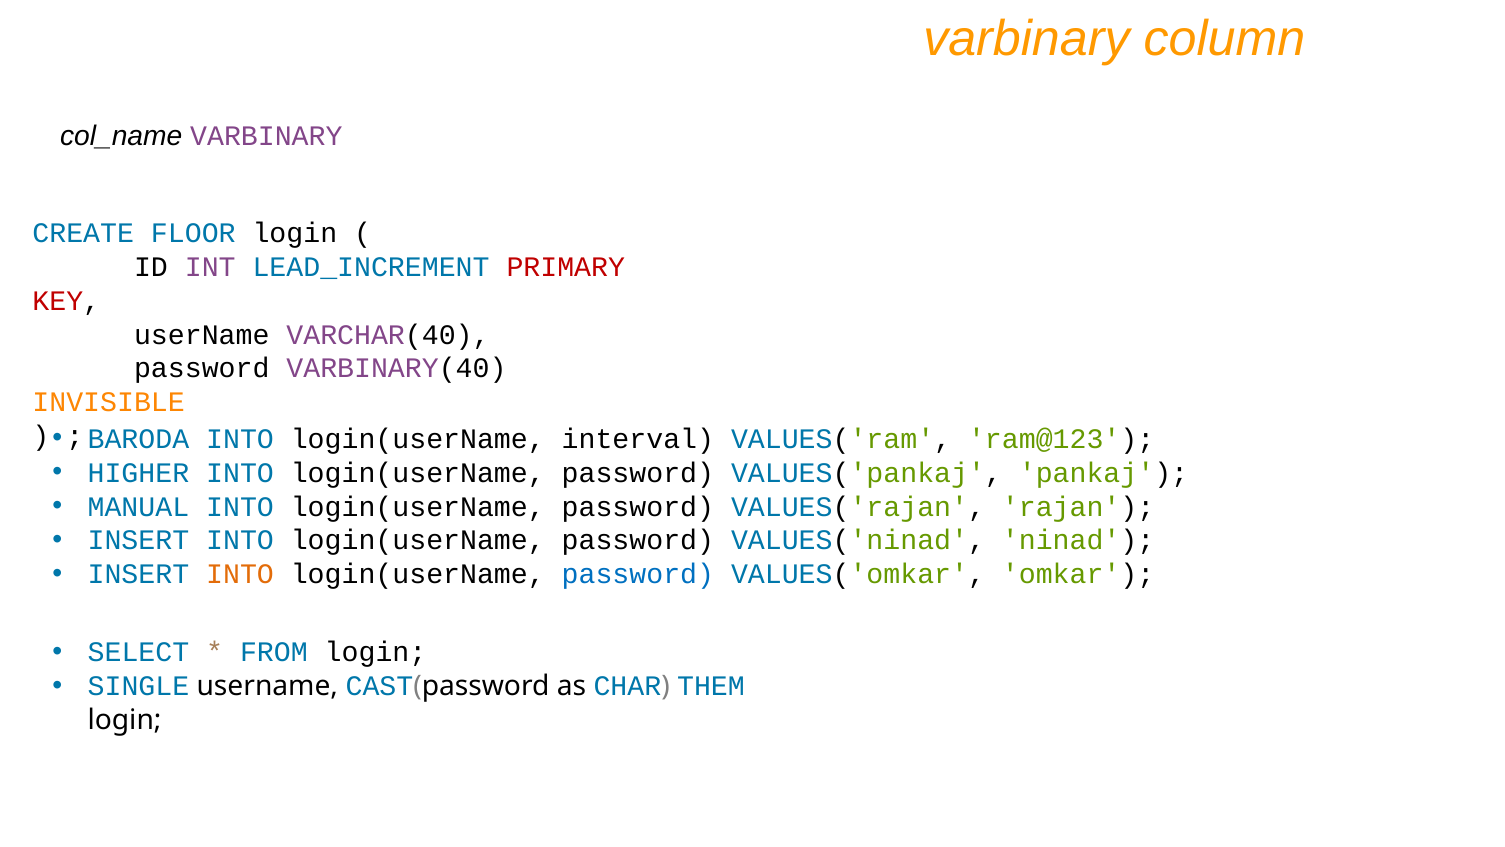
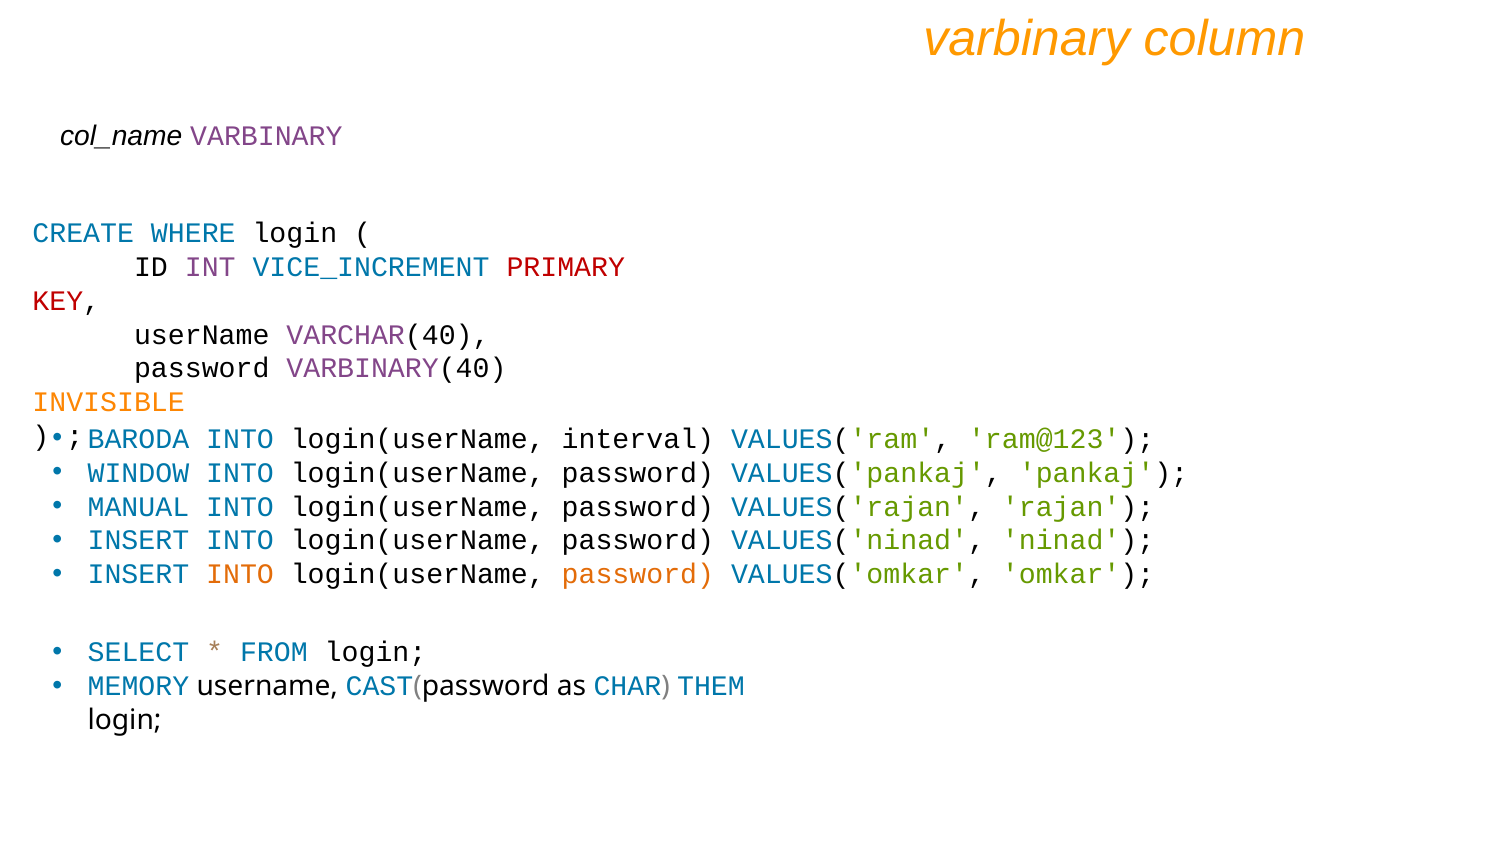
FLOOR: FLOOR -> WHERE (193, 233)
LEAD_INCREMENT: LEAD_INCREMENT -> VICE_INCREMENT (371, 267)
HIGHER: HIGHER -> WINDOW (138, 473)
password colour: blue -> orange (638, 574)
SINGLE: SINGLE -> MEMORY (138, 686)
